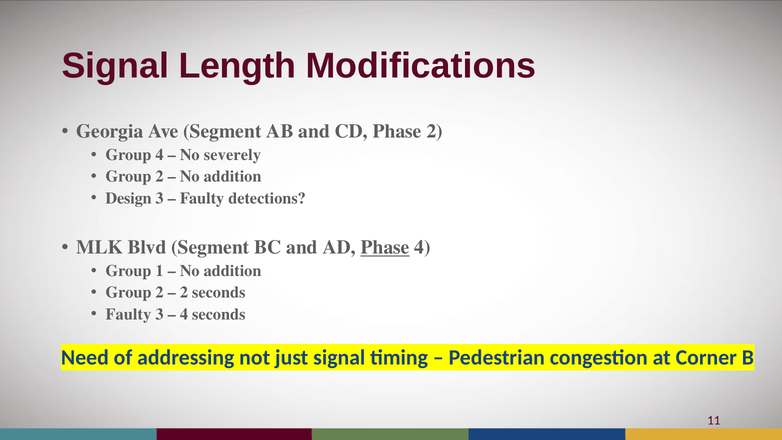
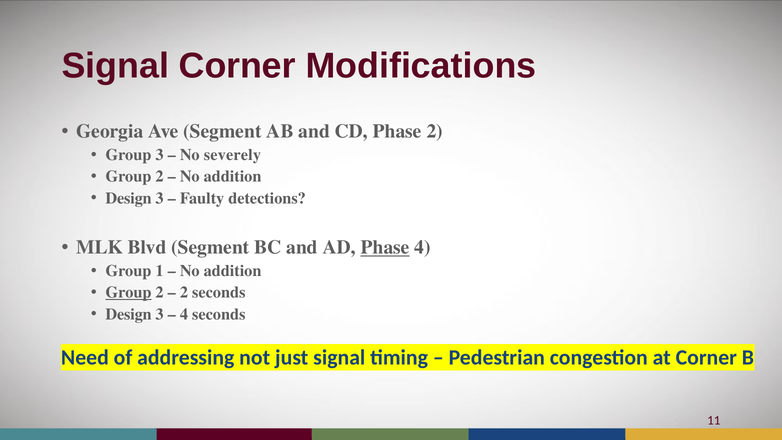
Signal Length: Length -> Corner (237, 66)
Group 4: 4 -> 3 (160, 155)
Group underline: none -> present (129, 292)
Faulty: Faulty -> Design (129, 314)
